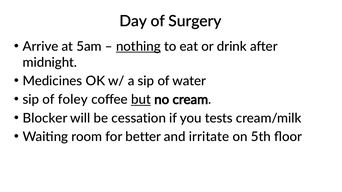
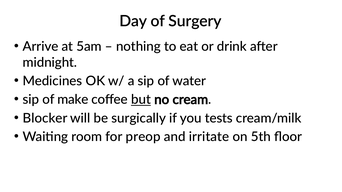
nothing underline: present -> none (138, 47)
foley: foley -> make (73, 100)
cessation: cessation -> surgically (139, 118)
better: better -> preop (143, 137)
